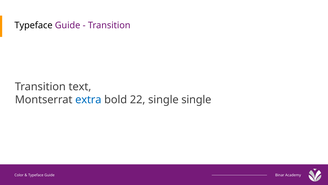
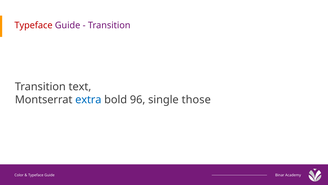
Typeface colour: black -> red (33, 25)
22: 22 -> 96 (138, 100)
single single: single -> those (196, 100)
